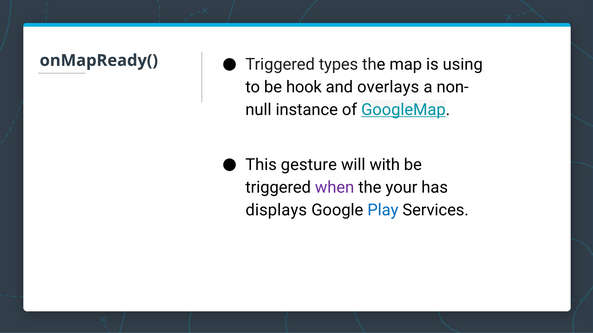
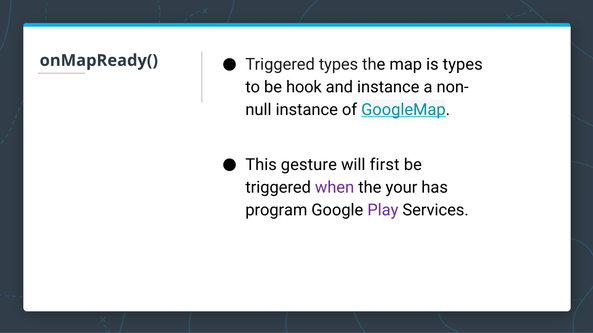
is using: using -> types (463, 64)
and overlays: overlays -> instance (388, 87)
with: with -> first (385, 165)
displays: displays -> program (276, 211)
Play colour: blue -> purple (383, 211)
